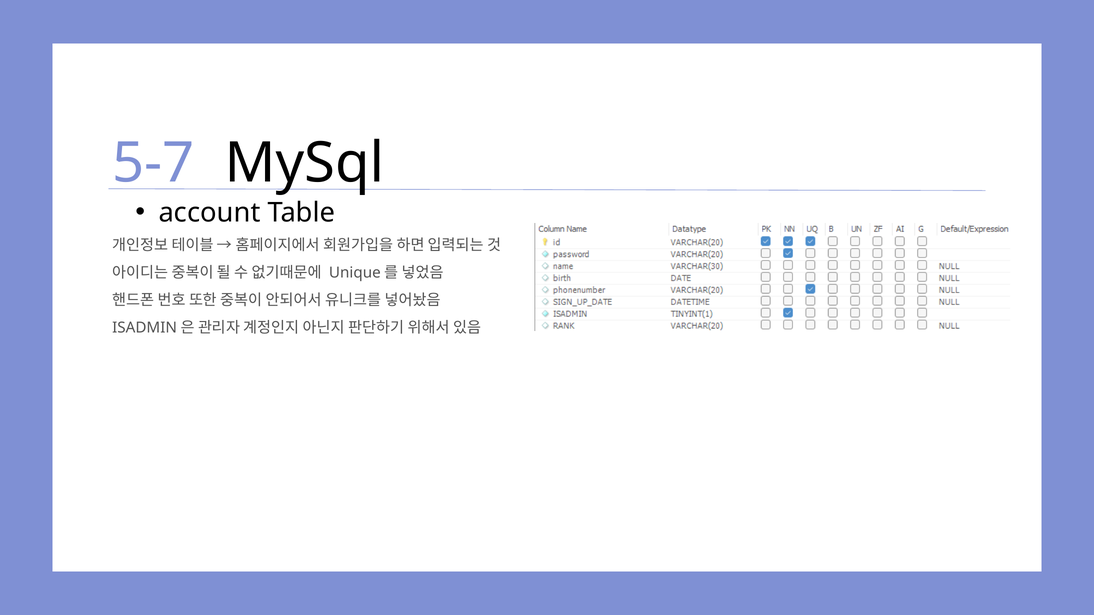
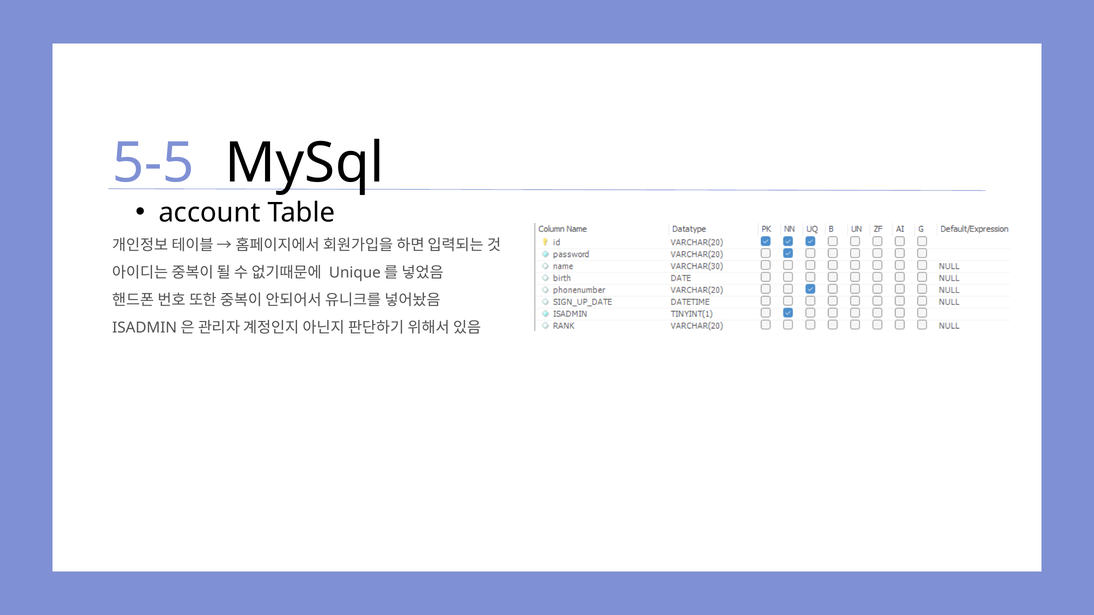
5-7: 5-7 -> 5-5 (153, 163)
